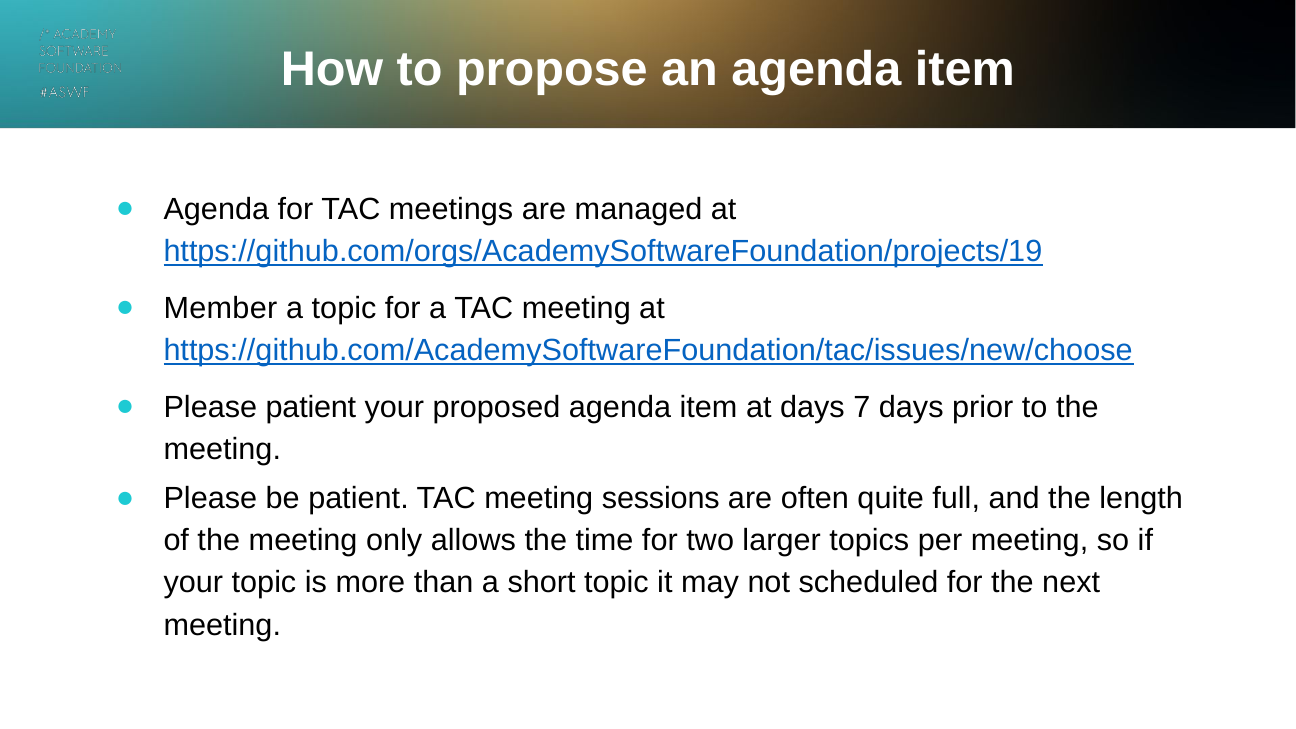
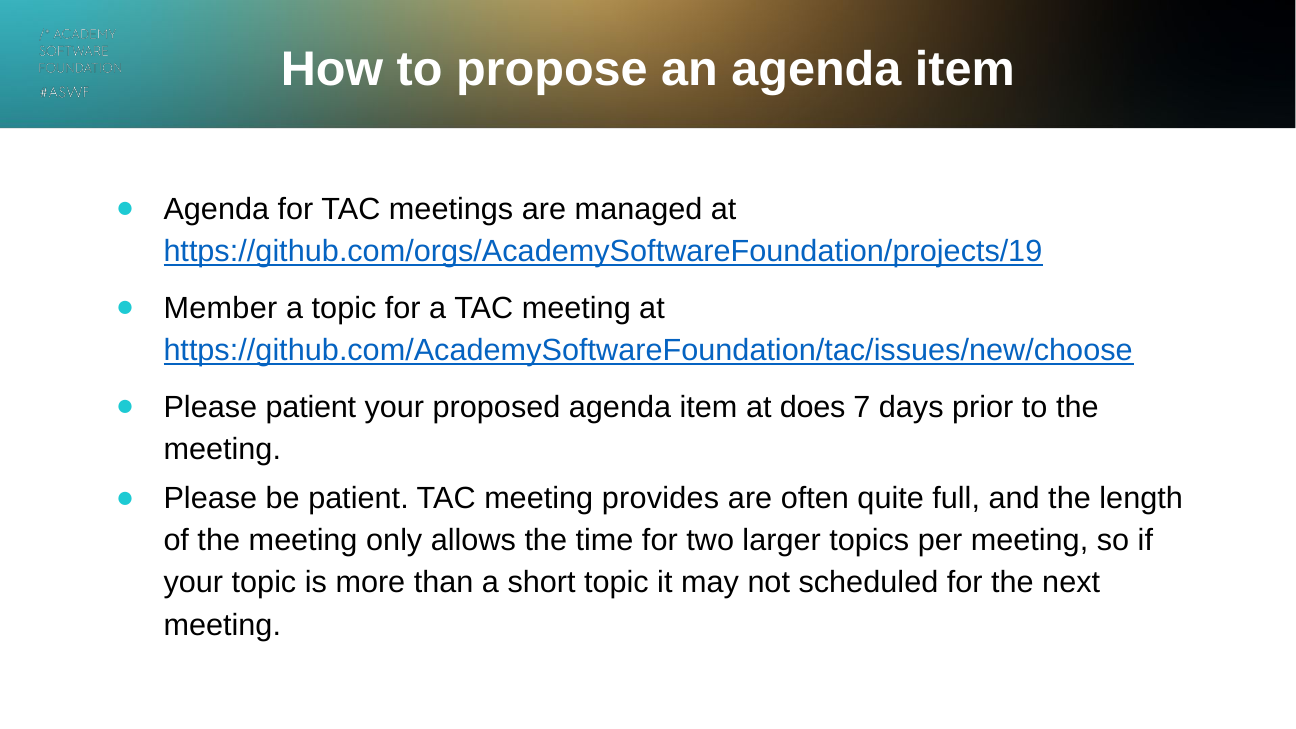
at days: days -> does (813, 407)
sessions: sessions -> provides (661, 499)
